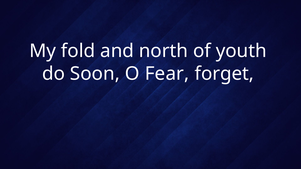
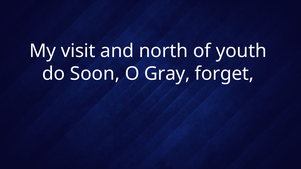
fold: fold -> visit (78, 51)
Fear: Fear -> Gray (167, 74)
